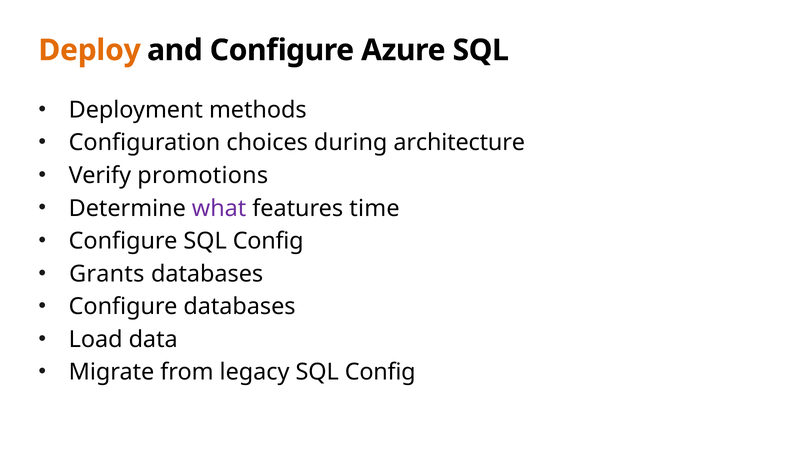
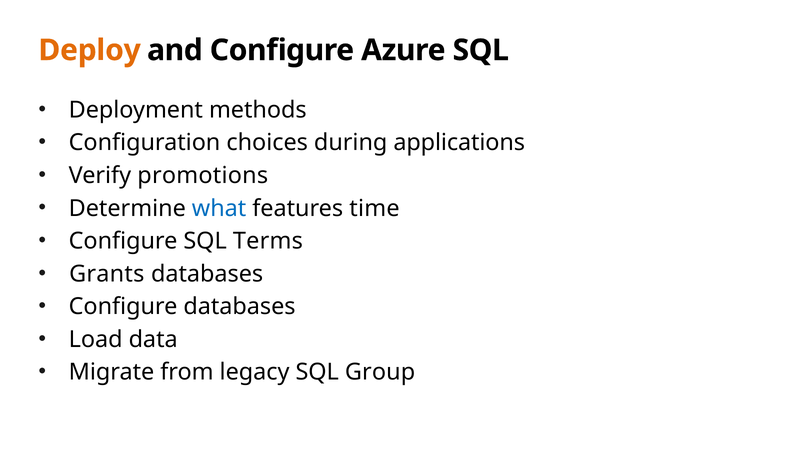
architecture: architecture -> applications (459, 143)
what colour: purple -> blue (219, 209)
Configure SQL Config: Config -> Terms (268, 241)
legacy SQL Config: Config -> Group (380, 373)
